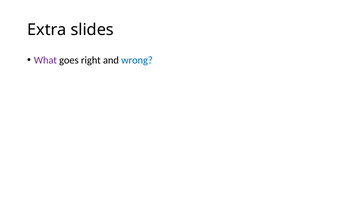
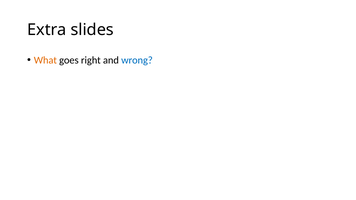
What colour: purple -> orange (45, 60)
